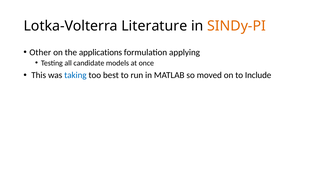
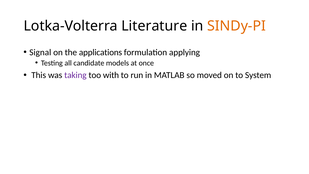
Other: Other -> Signal (40, 52)
taking colour: blue -> purple (75, 75)
best: best -> with (111, 75)
Include: Include -> System (258, 75)
